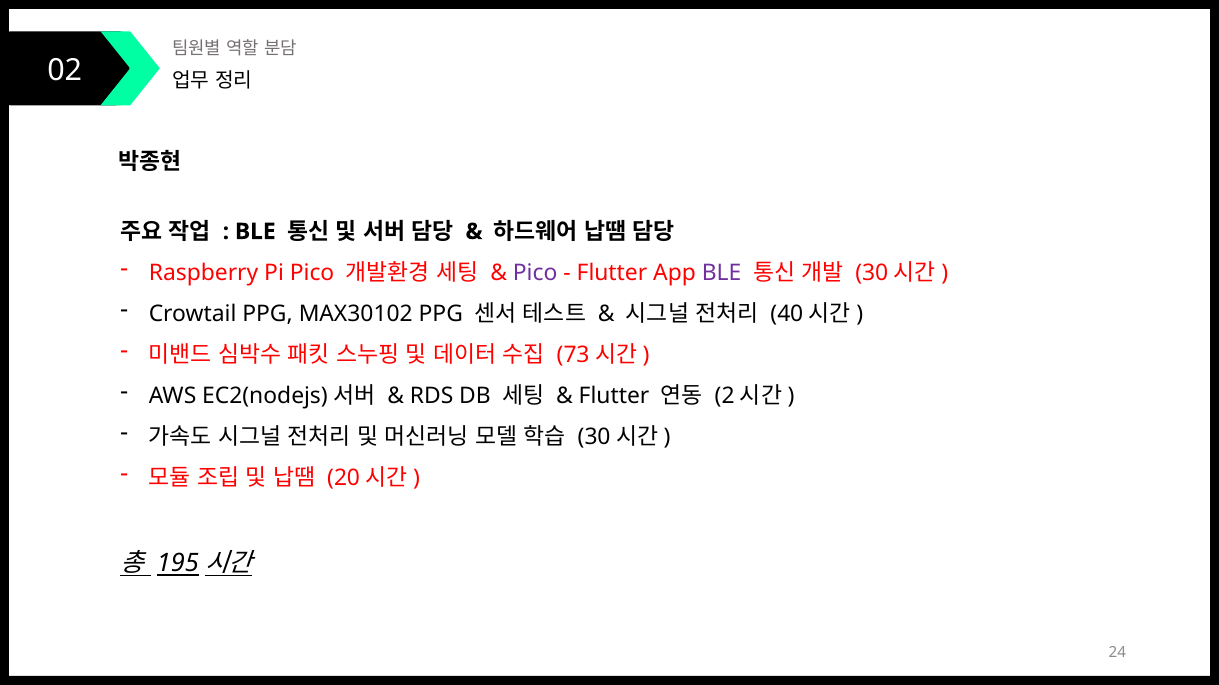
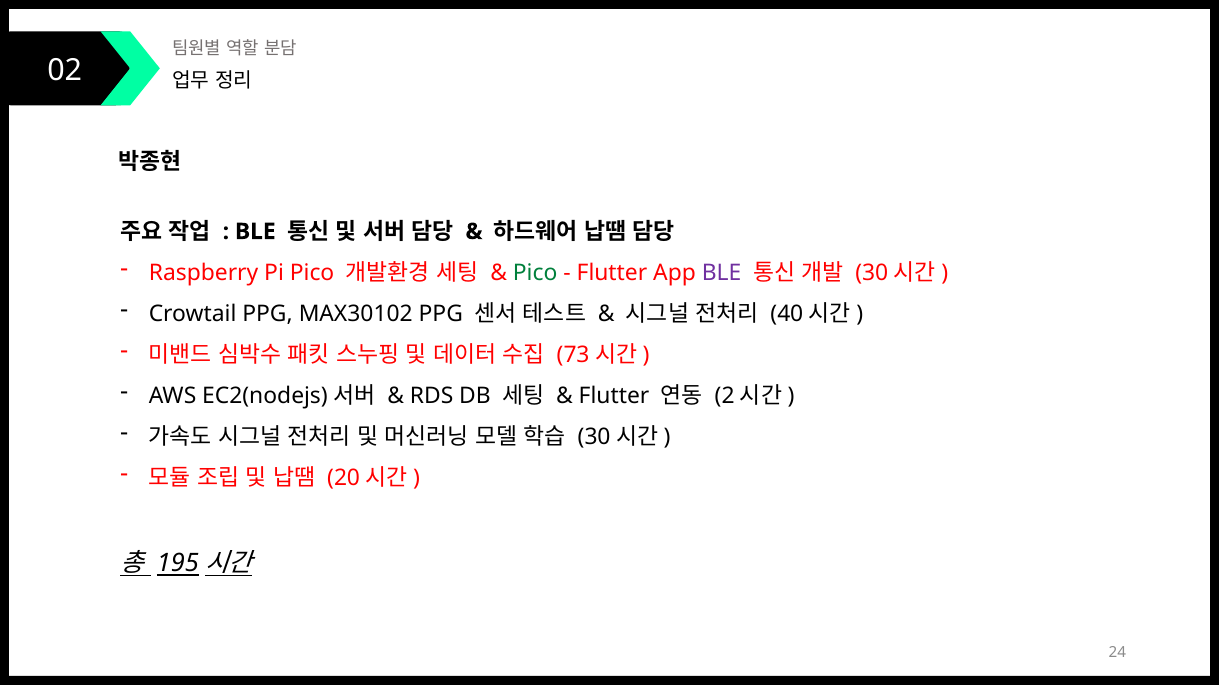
Pico colour: purple -> green (535, 273)
